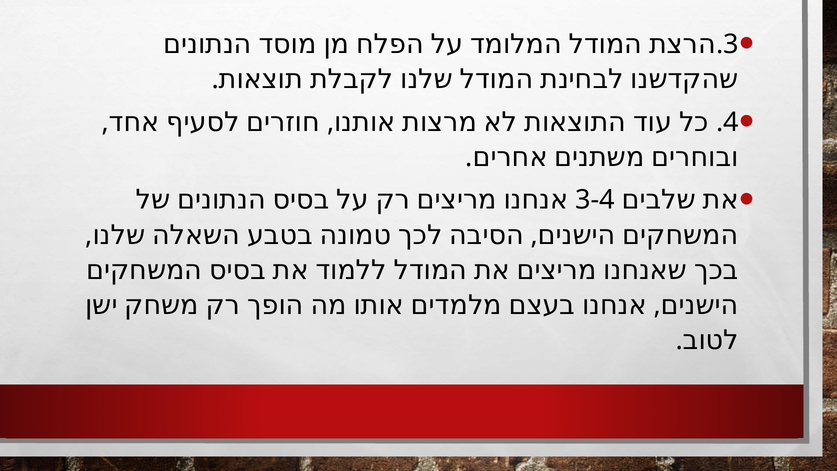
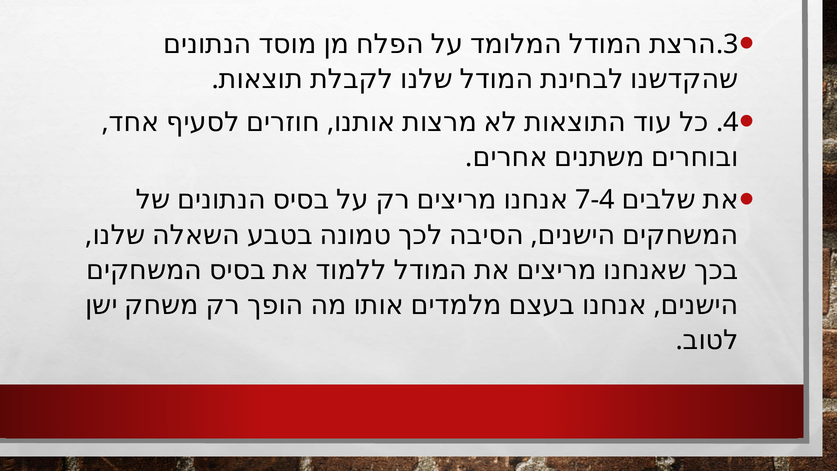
3-4: 3-4 -> 7-4 (595, 200)
